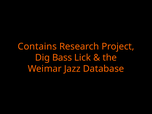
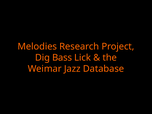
Contains: Contains -> Melodies (37, 47)
